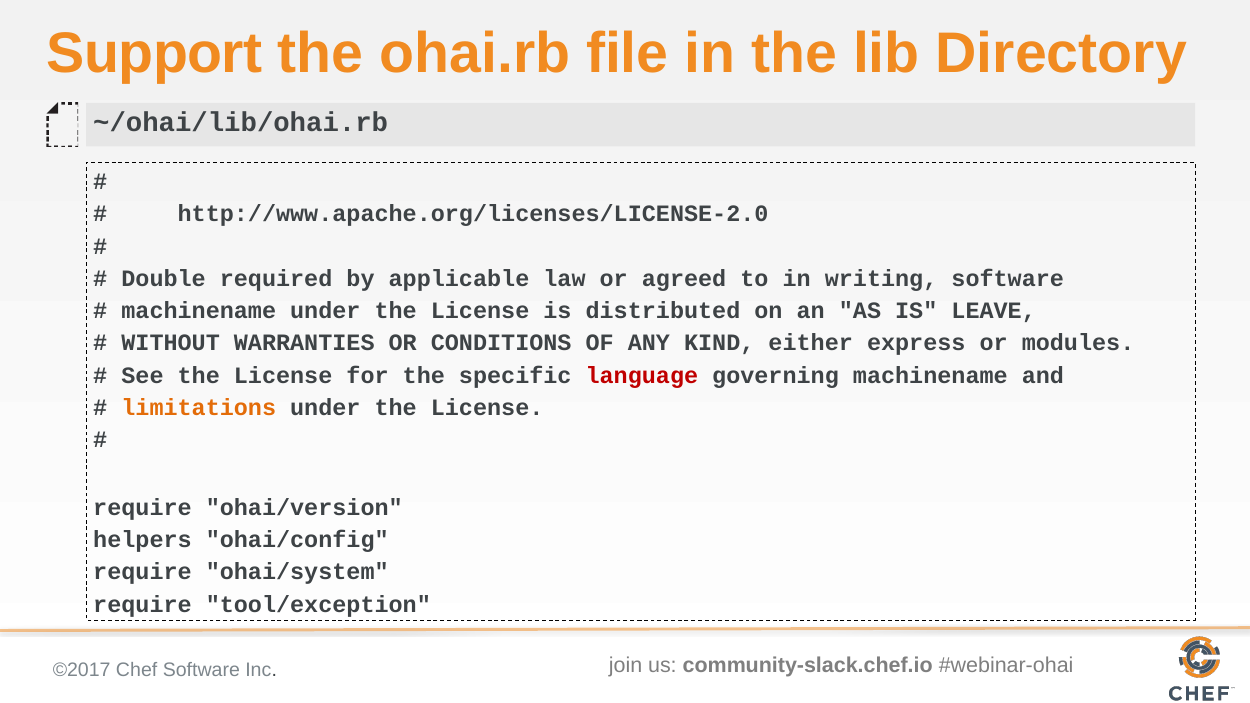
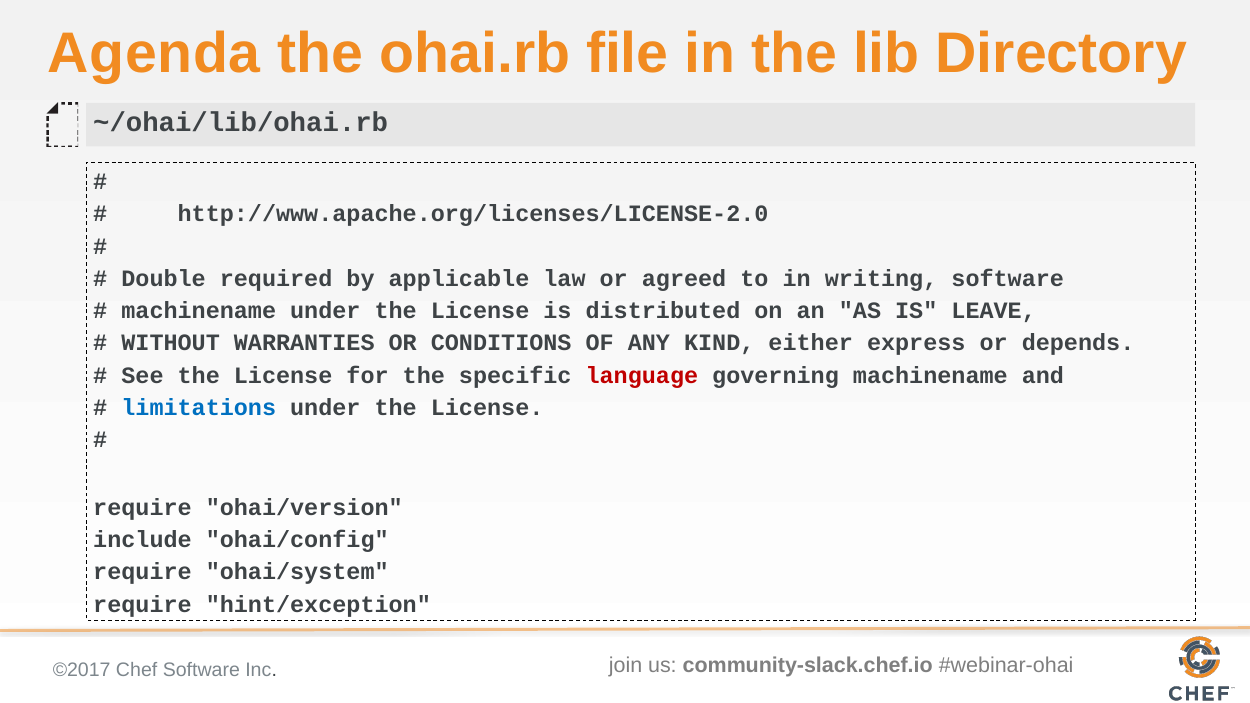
Support: Support -> Agenda (154, 54)
modules: modules -> depends (1078, 343)
limitations colour: orange -> blue (199, 408)
helpers: helpers -> include (142, 540)
tool/exception: tool/exception -> hint/exception (318, 605)
